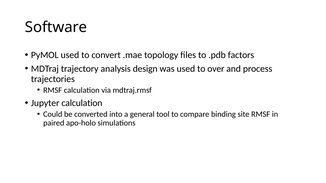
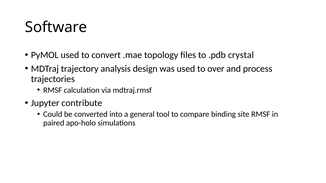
factors: factors -> crystal (241, 55)
Jupyter calculation: calculation -> contribute (82, 103)
